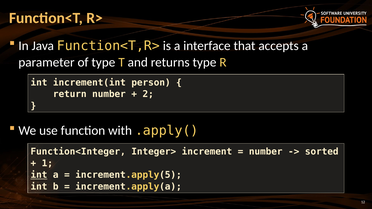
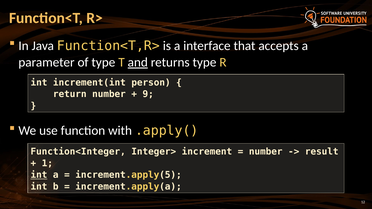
and underline: none -> present (138, 62)
2: 2 -> 9 (148, 94)
sorted: sorted -> result (322, 152)
